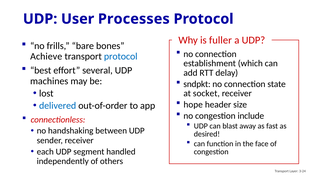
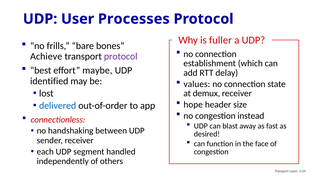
protocol colour: blue -> purple (121, 56)
several: several -> maybe (97, 70)
machines: machines -> identified (49, 81)
sndpkt: sndpkt -> values (197, 84)
socket: socket -> demux (206, 93)
include: include -> instead (251, 116)
